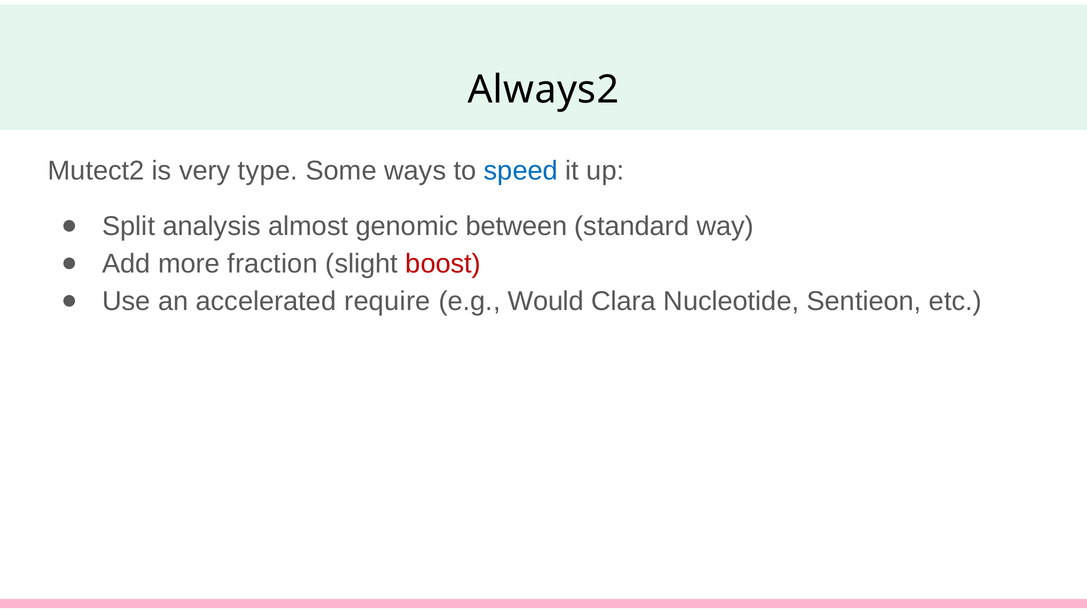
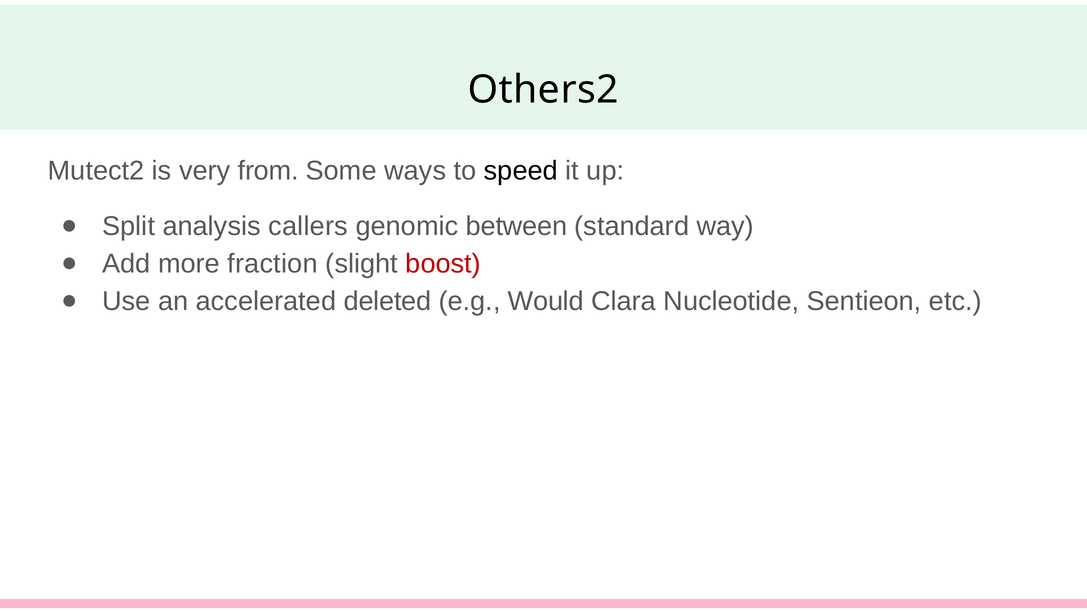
Always2: Always2 -> Others2 (543, 90)
type: type -> from (268, 171)
speed colour: blue -> black (521, 171)
almost: almost -> callers (308, 227)
require: require -> deleted (388, 302)
